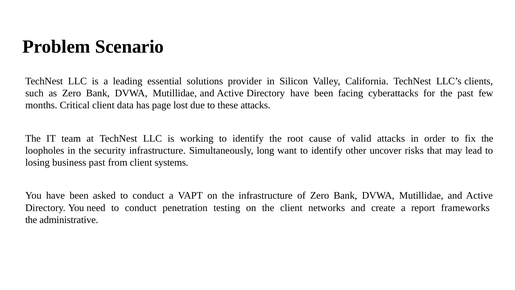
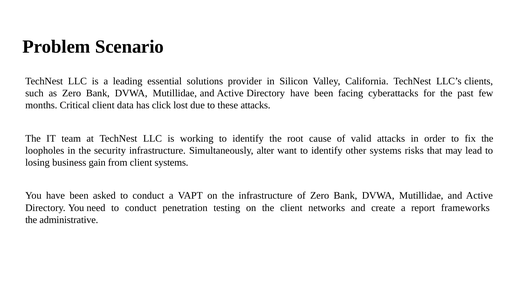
page: page -> click (161, 105)
long: long -> alter (265, 150)
other uncover: uncover -> systems (386, 150)
business past: past -> gain (97, 162)
